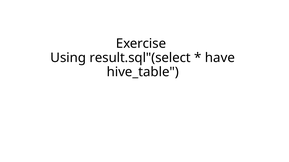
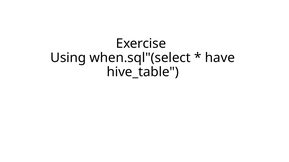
result.sql"(select: result.sql"(select -> when.sql"(select (140, 58)
